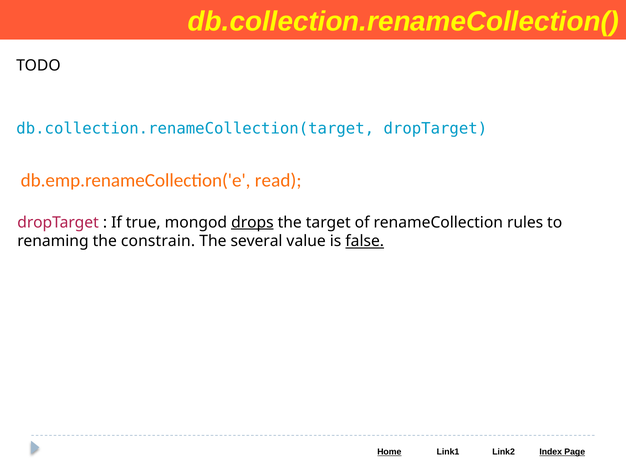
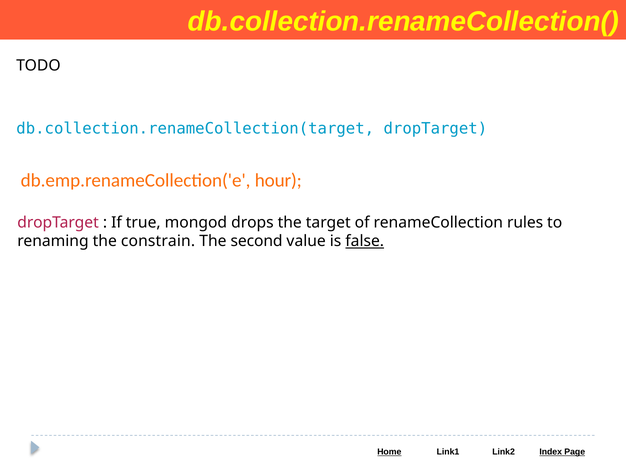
read: read -> hour (278, 180)
drops underline: present -> none (252, 222)
several: several -> second (257, 241)
